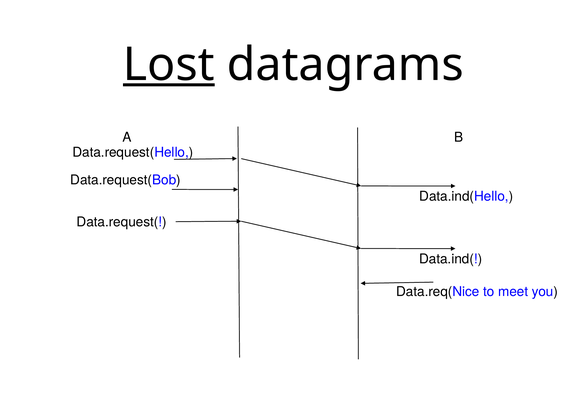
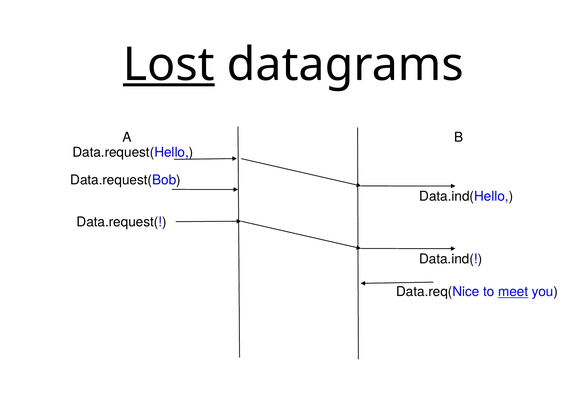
meet underline: none -> present (513, 291)
